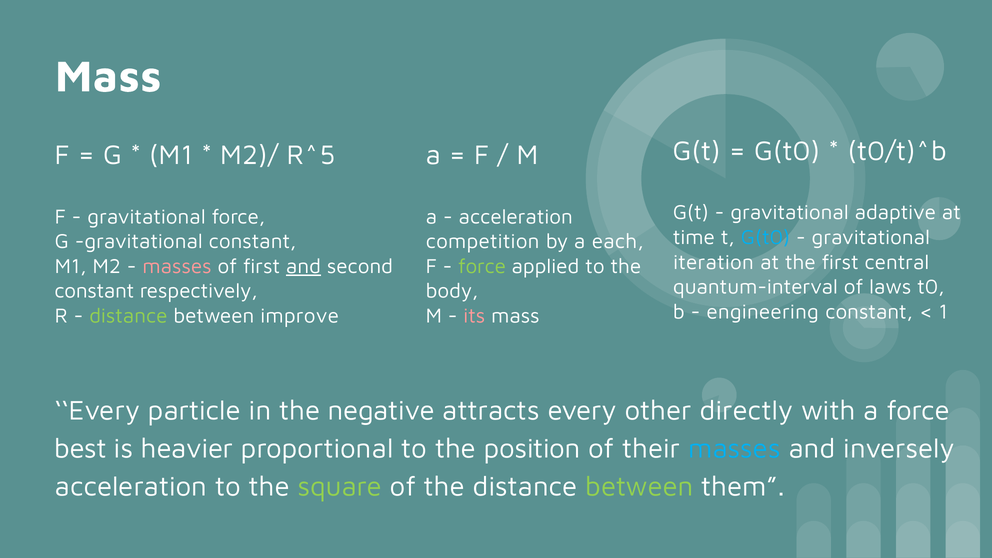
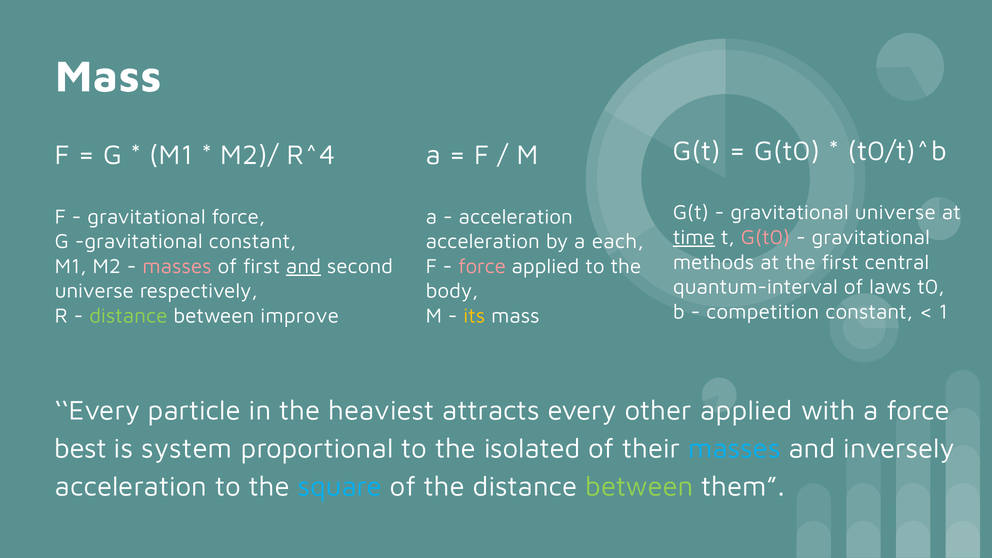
R^5: R^5 -> R^4 (311, 155)
gravitational adaptive: adaptive -> universe (895, 213)
time underline: none -> present (694, 237)
G(t0 colour: light blue -> pink (765, 237)
competition: competition -> acceleration (483, 242)
iteration: iteration -> methods (714, 262)
force colour: light green -> pink (482, 266)
constant: constant -> universe (94, 291)
engineering: engineering -> competition (763, 312)
its colour: pink -> yellow (474, 316)
negative: negative -> heaviest (381, 411)
other directly: directly -> applied (746, 411)
heavier: heavier -> system (187, 449)
position: position -> isolated (532, 449)
square colour: light green -> light blue (340, 487)
